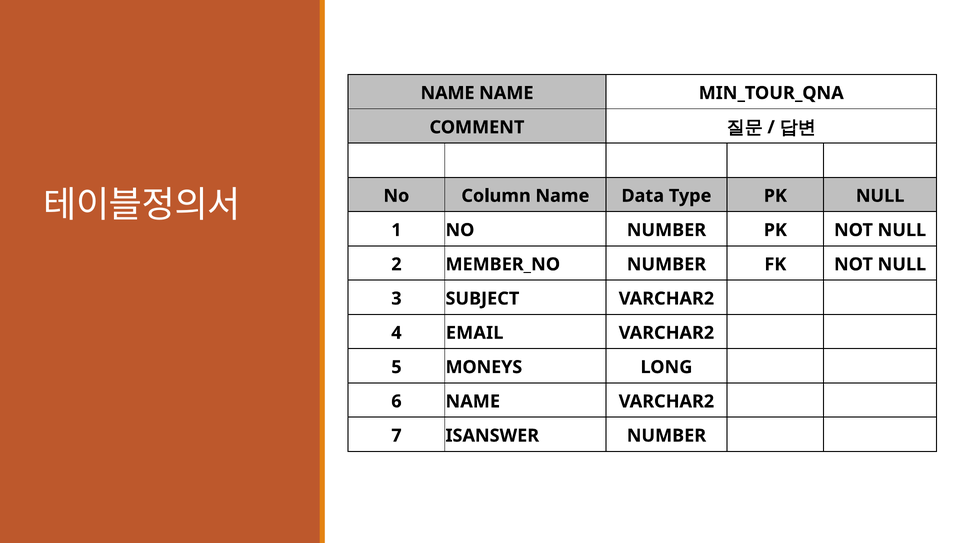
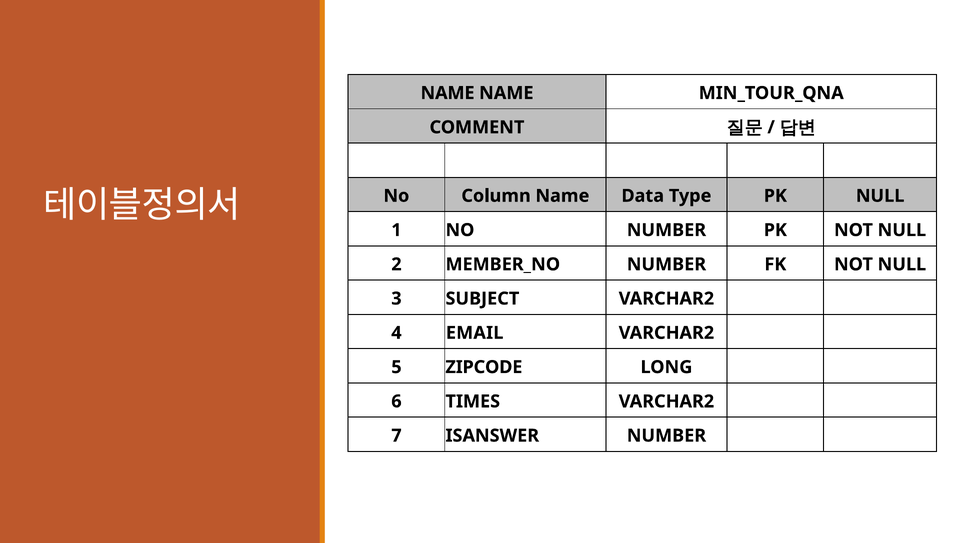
MONEYS: MONEYS -> ZIPCODE (484, 367)
6 NAME: NAME -> TIMES (473, 401)
